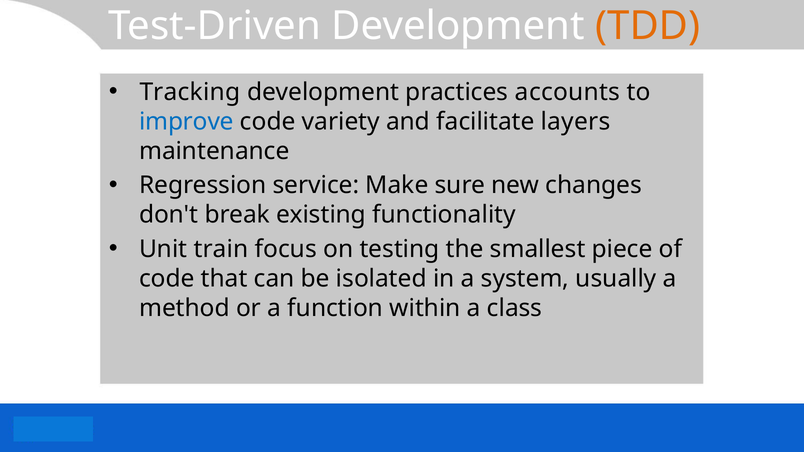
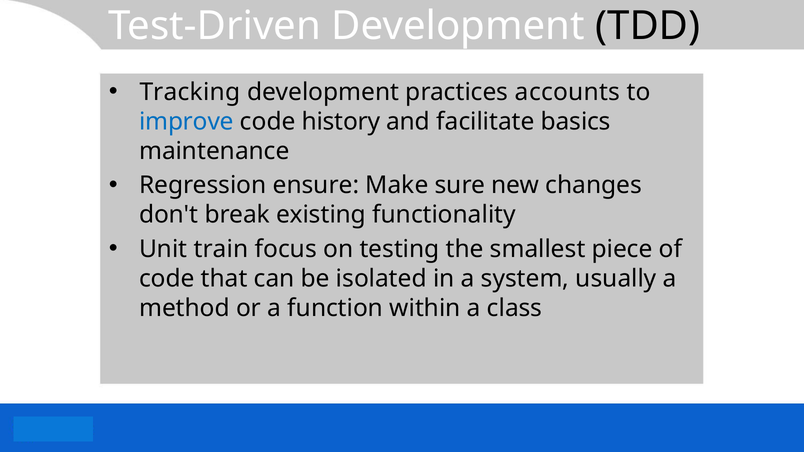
TDD colour: orange -> black (648, 26)
variety: variety -> history (341, 122)
layers: layers -> basics (576, 122)
service: service -> ensure (316, 185)
